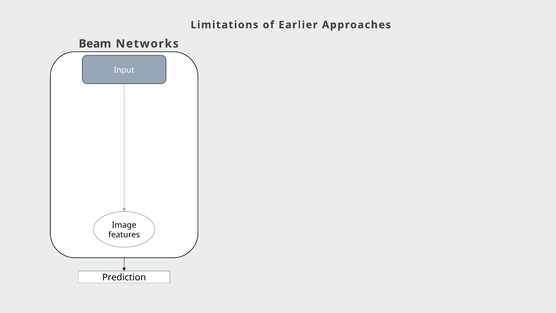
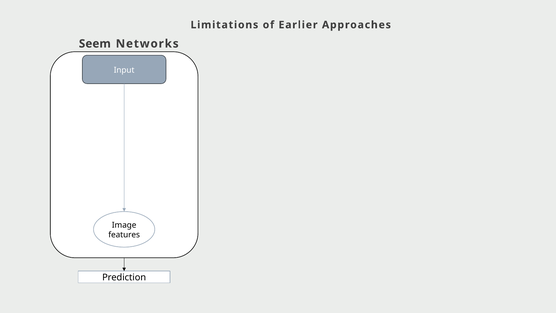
Beam: Beam -> Seem (95, 44)
